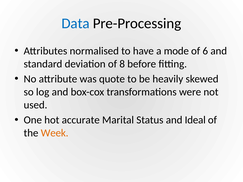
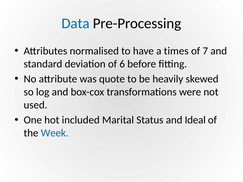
mode: mode -> times (176, 51)
6: 6 -> 7 (205, 51)
8: 8 -> 6 (122, 64)
accurate: accurate -> included (81, 120)
Week colour: orange -> blue (55, 133)
